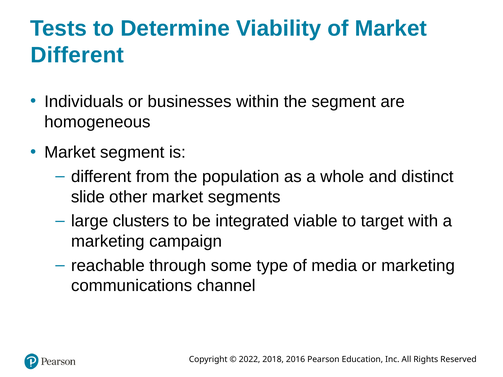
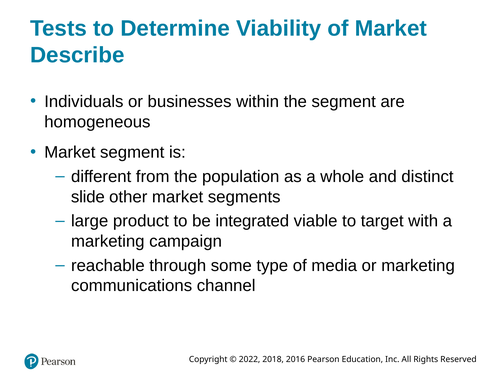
Different: Different -> Describe (77, 55)
clusters: clusters -> product (141, 221)
